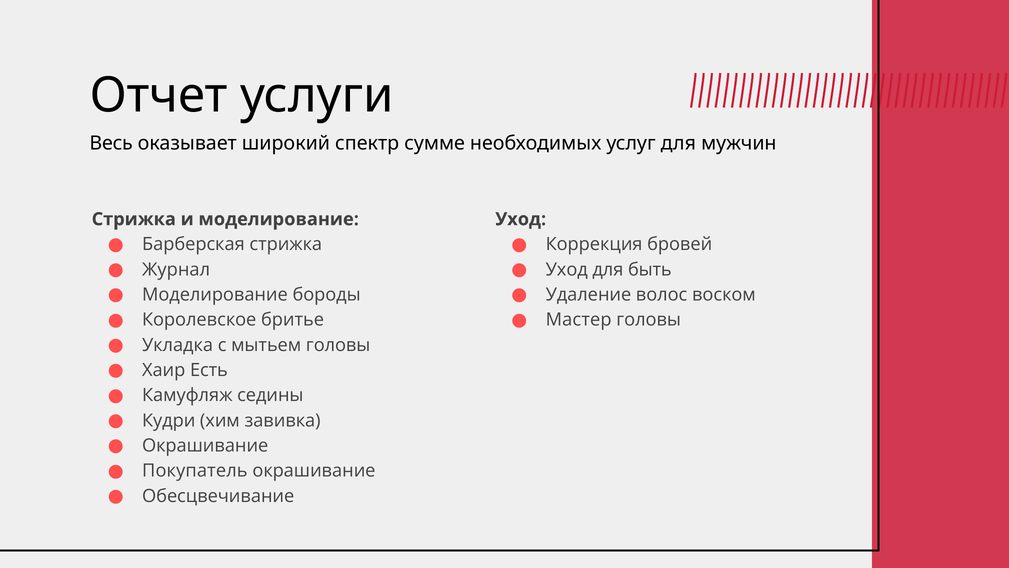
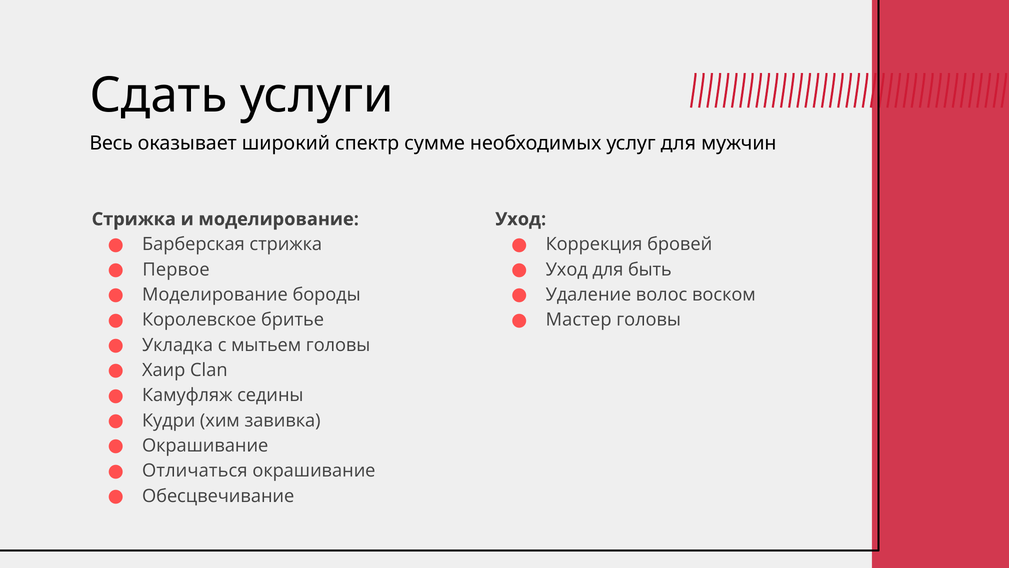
Отчет: Отчет -> Сдать (159, 96)
Журнал: Журнал -> Первое (176, 269)
Есть: Есть -> Clan (209, 370)
Покупатель: Покупатель -> Отличаться (195, 471)
